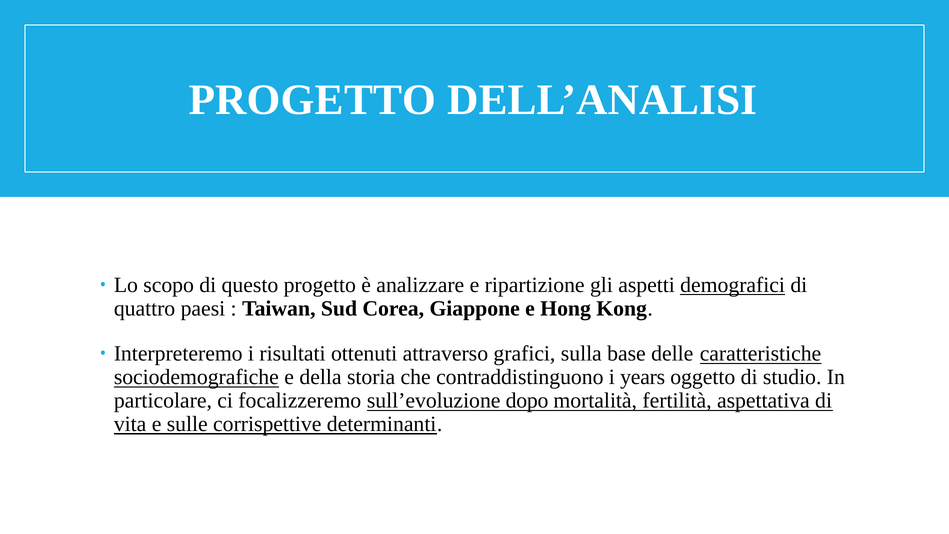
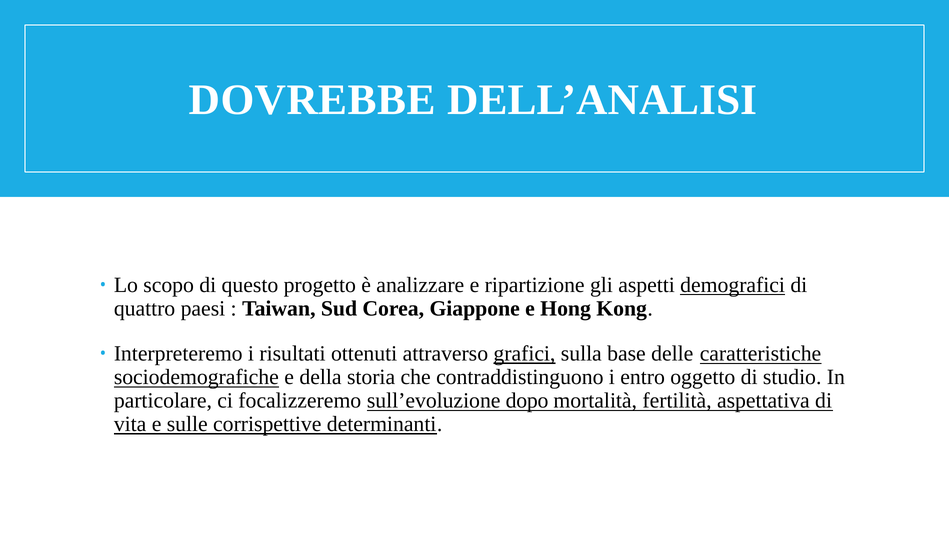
PROGETTO: PROGETTO -> DOVREBBE (312, 100)
grafici underline: none -> present (524, 354)
years: years -> entro (643, 377)
